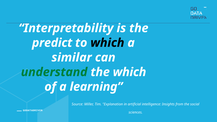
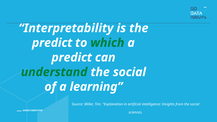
which colour: black -> green (107, 43)
similar: similar -> predict (72, 57)
which: which -> social (129, 72)
